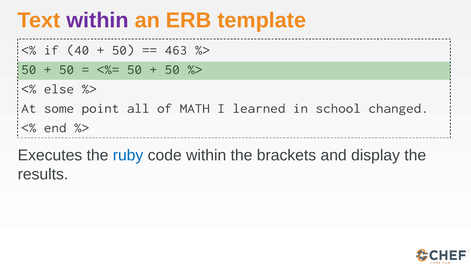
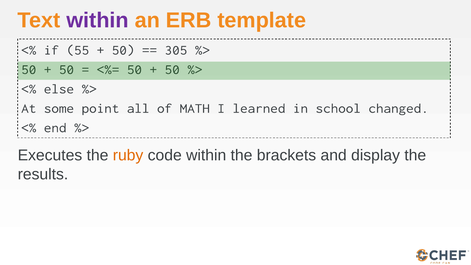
40: 40 -> 55 (78, 50)
463: 463 -> 305 (176, 50)
ruby colour: blue -> orange (128, 155)
